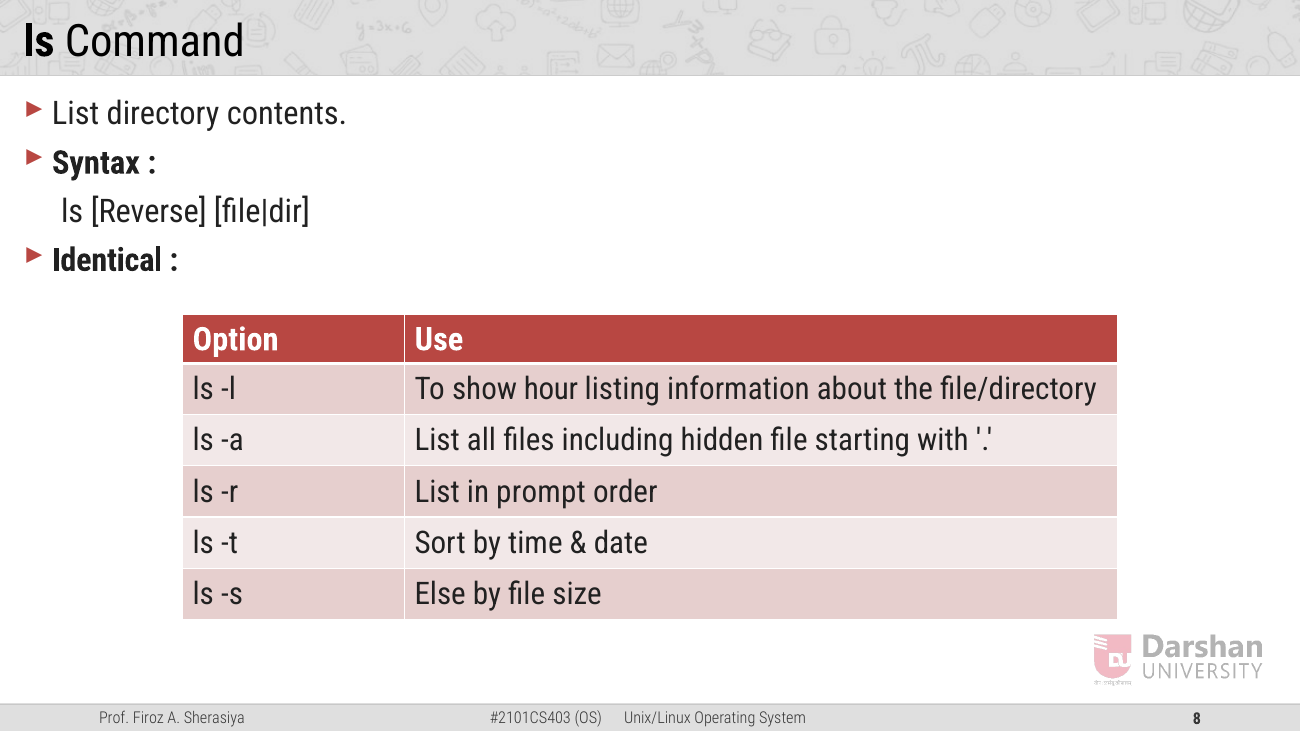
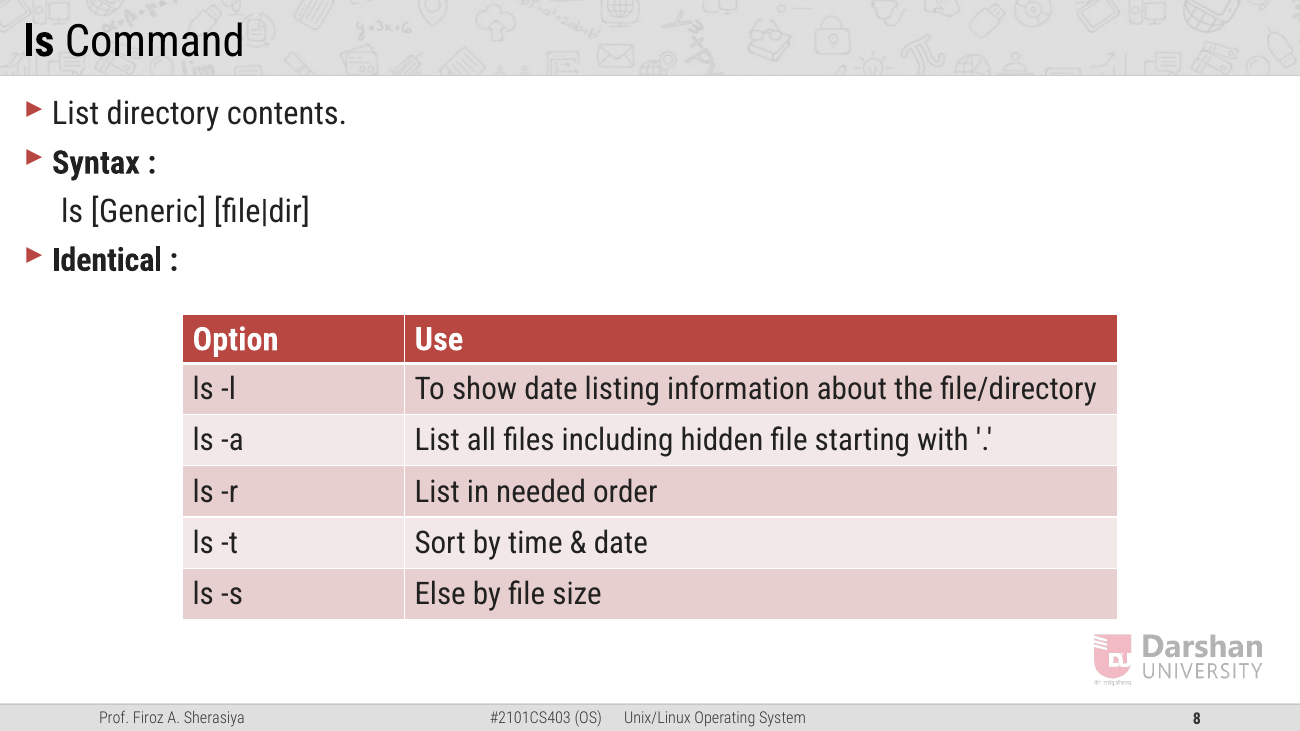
Reverse: Reverse -> Generic (149, 212)
show hour: hour -> date (551, 390)
prompt: prompt -> needed (541, 492)
